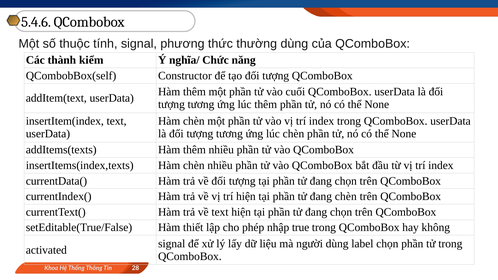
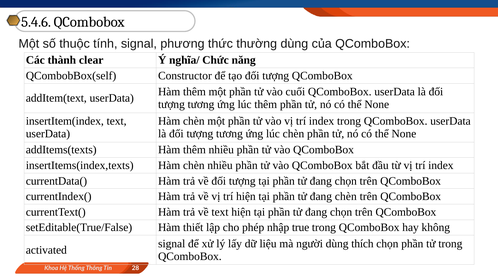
kiểm: kiểm -> clear (91, 60)
label: label -> thích (362, 244)
